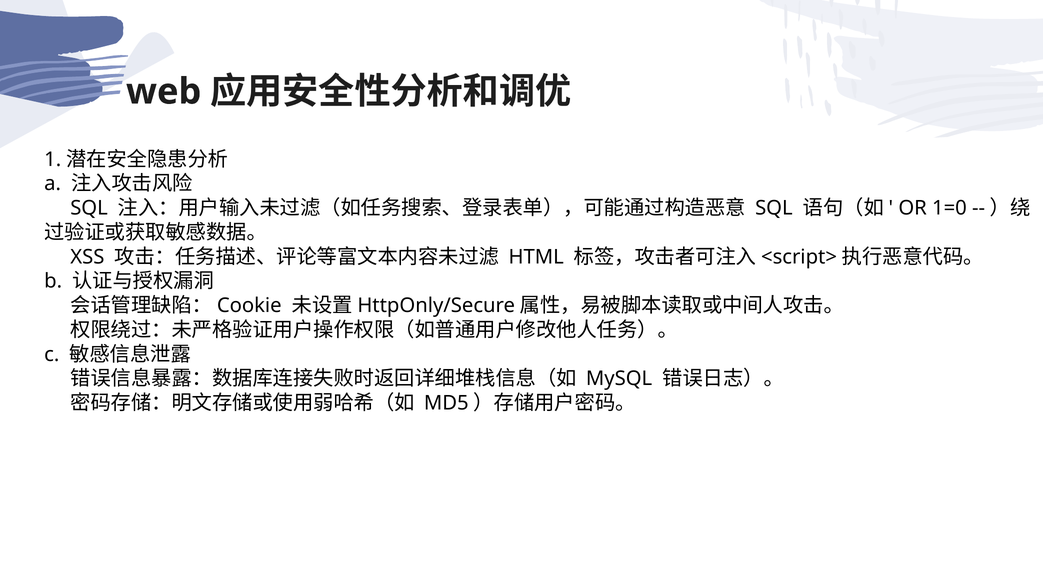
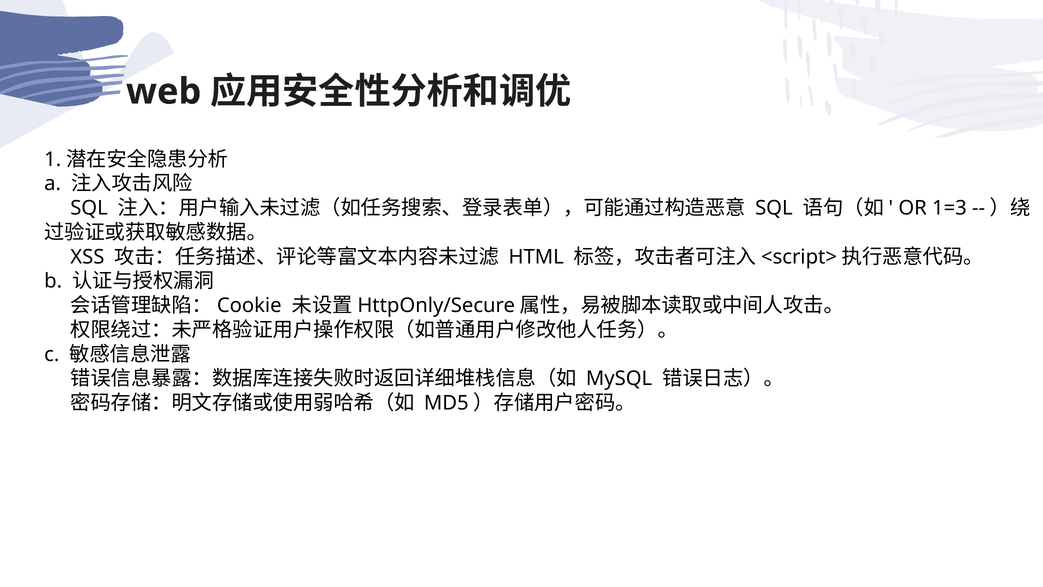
1=0: 1=0 -> 1=3 (949, 208)
